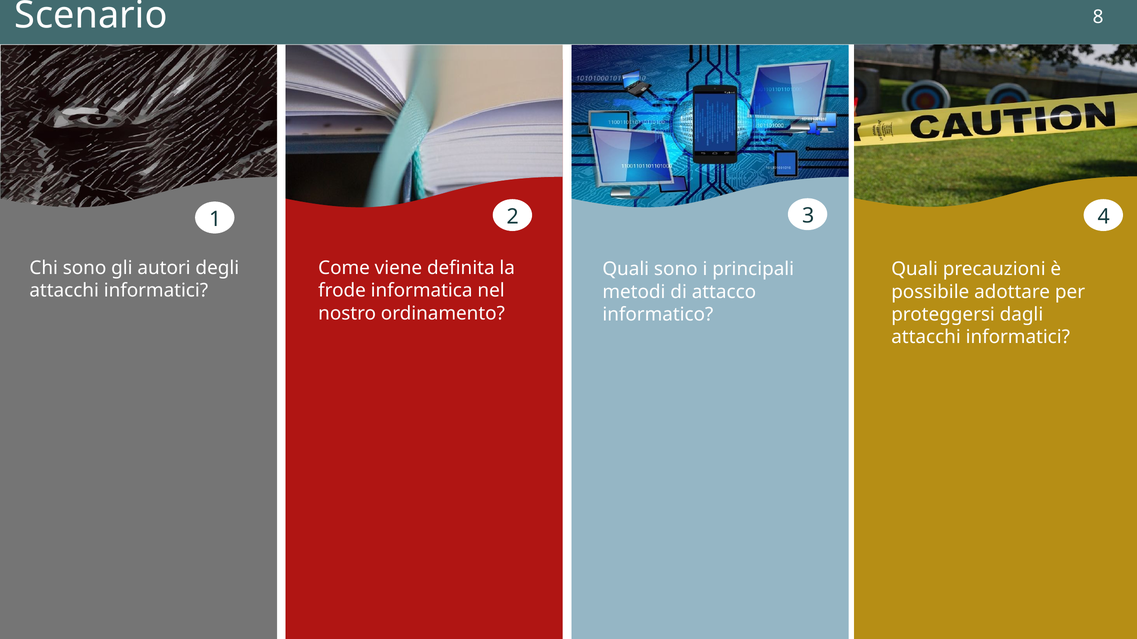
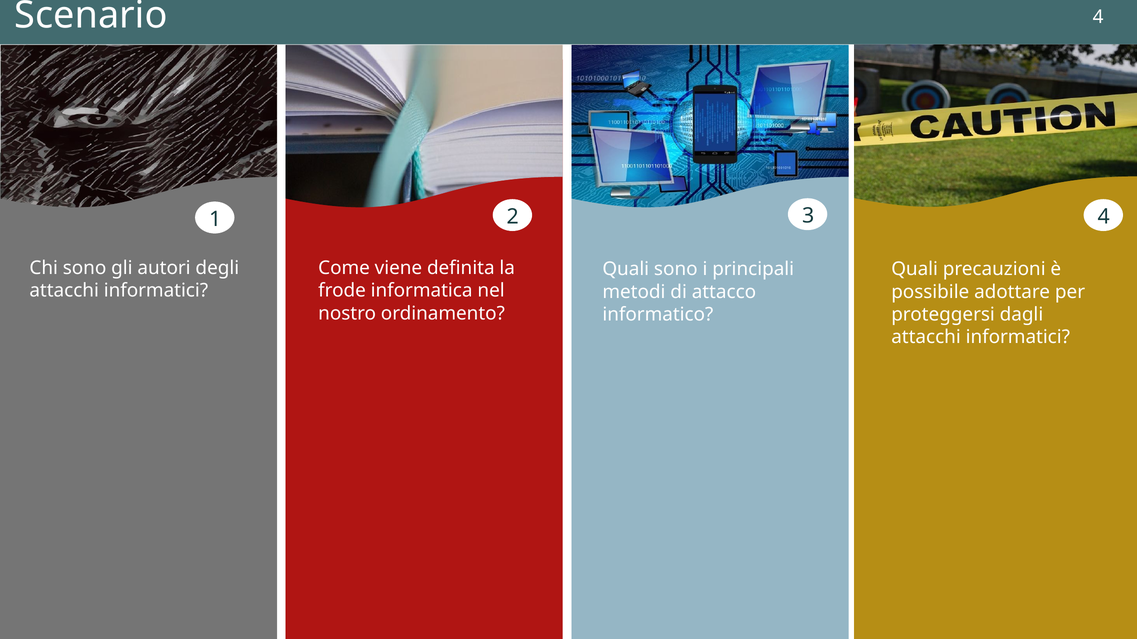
Scenario 8: 8 -> 4 (1098, 17)
